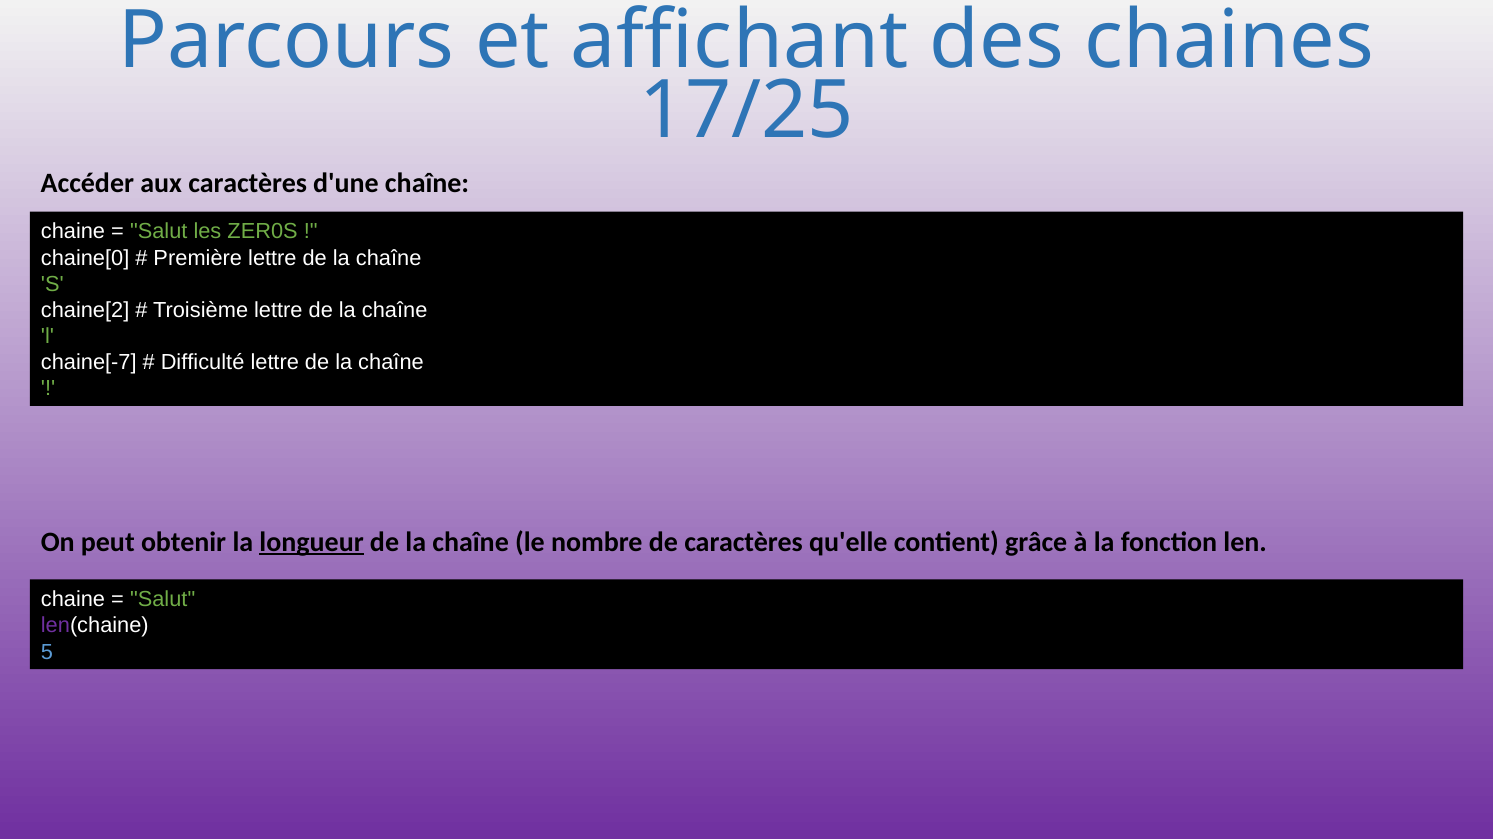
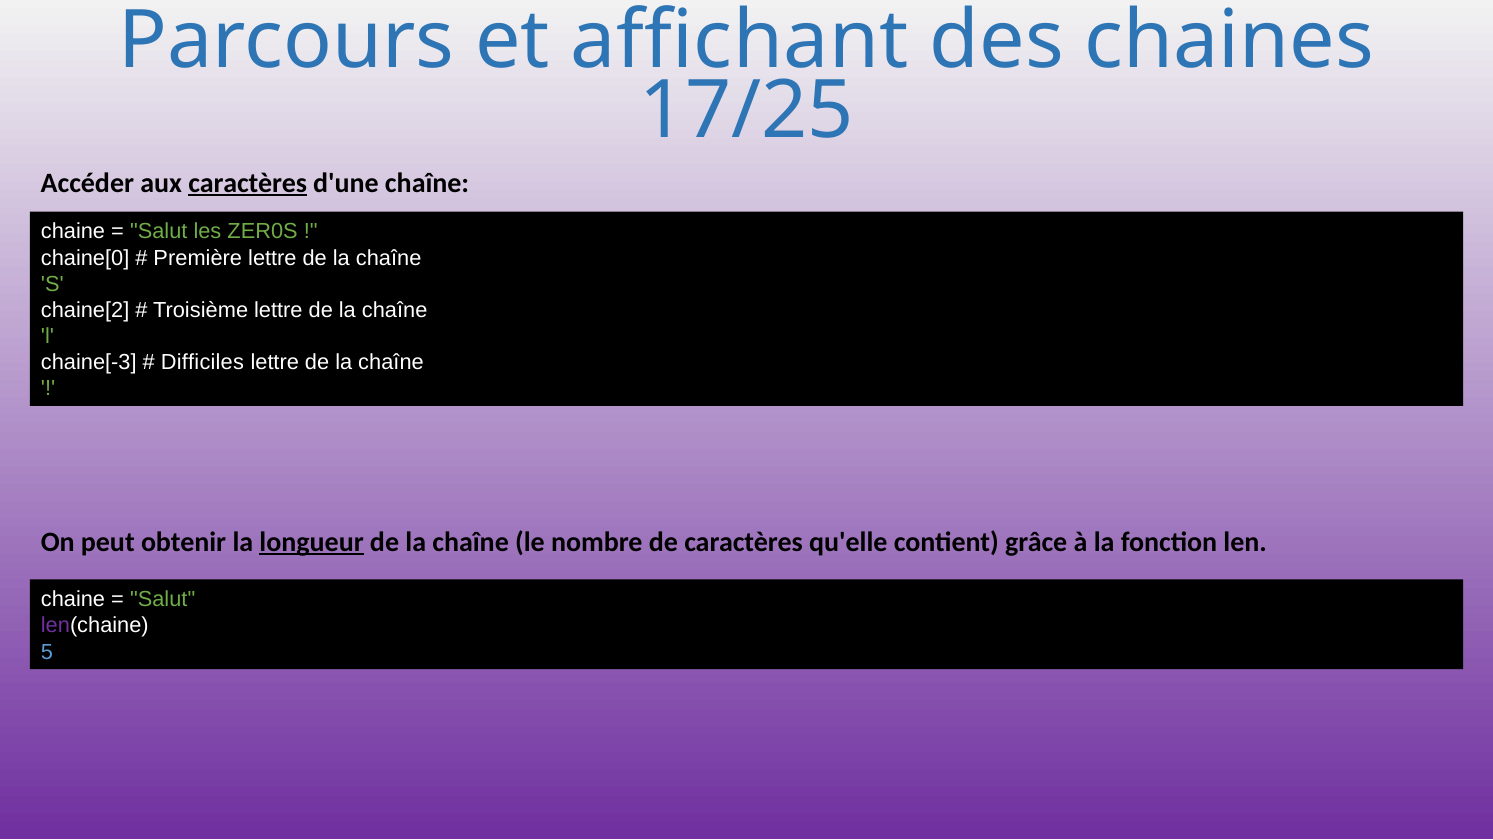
caractères underline: none -> present (248, 183)
chaine[-7: chaine[-7 -> chaine[-3 (89, 362)
Difficulté: Difficulté -> Difficiles (202, 362)
